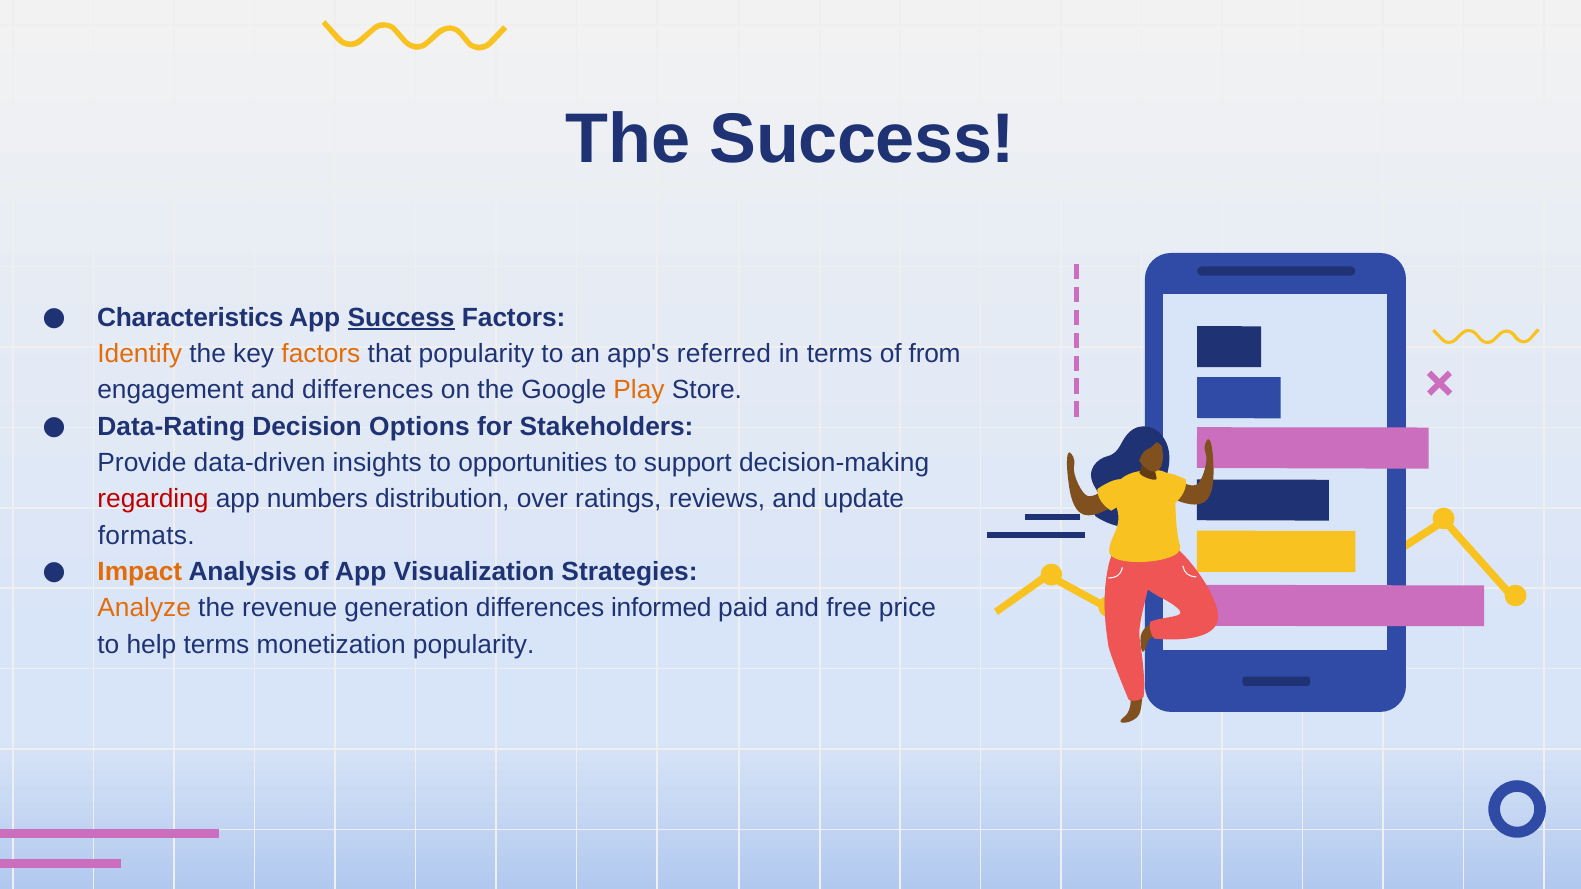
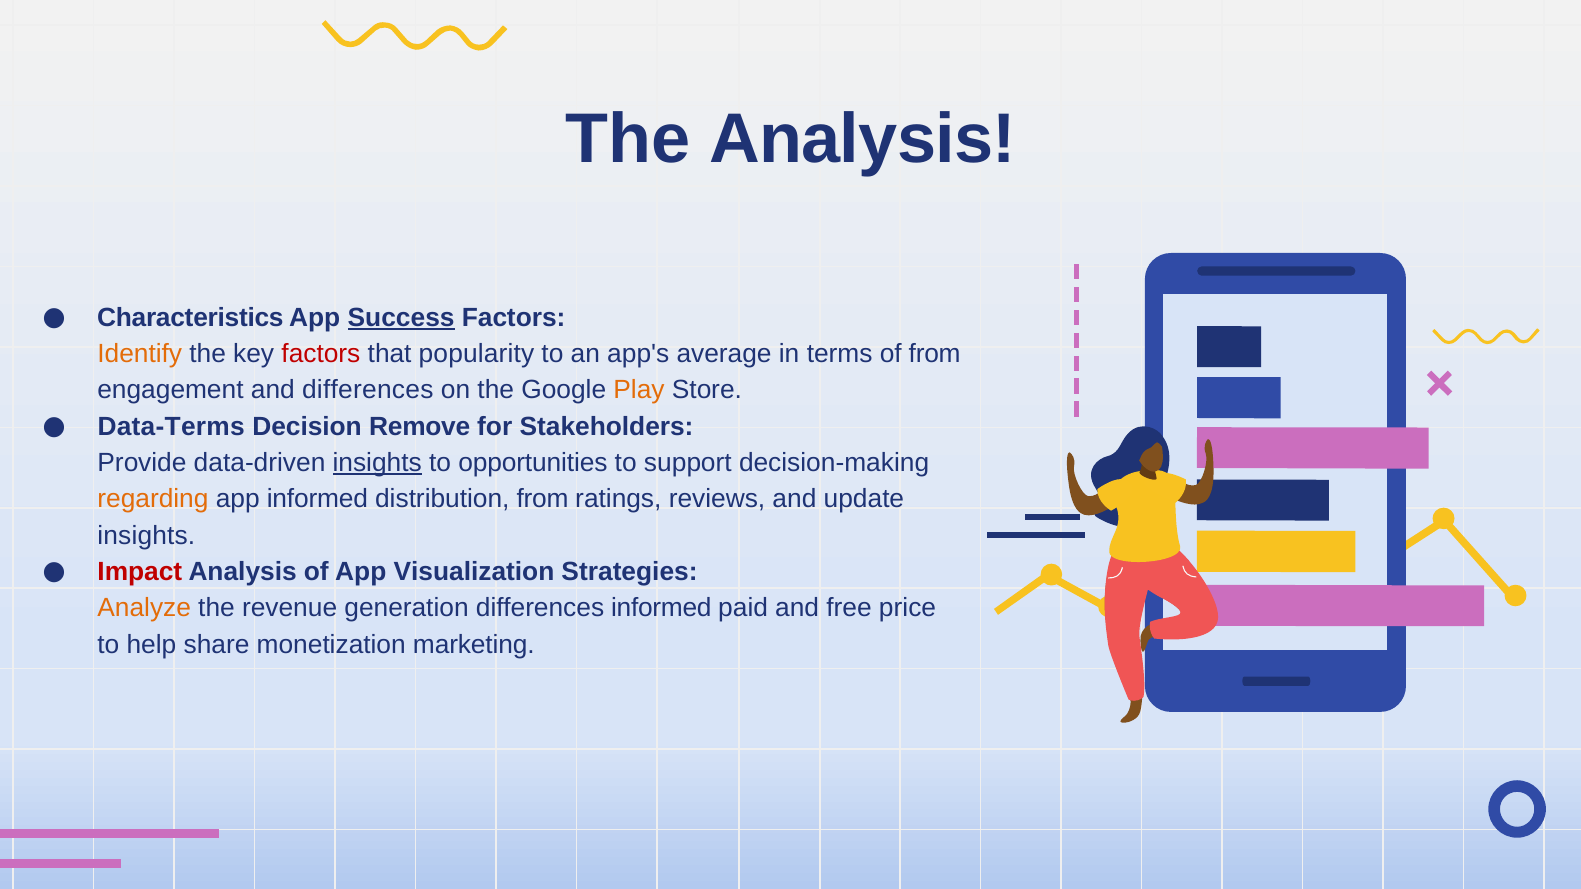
The Success: Success -> Analysis (863, 140)
factors colour: orange -> red (321, 354)
referred: referred -> average (724, 354)
Data-Rating: Data-Rating -> Data-Terms (171, 427)
Options: Options -> Remove (420, 427)
insights underline: none -> present (377, 463)
regarding colour: red -> orange (153, 499)
app numbers: numbers -> informed (317, 499)
distribution over: over -> from (543, 499)
formats: formats -> insights (146, 536)
Impact colour: orange -> red (140, 572)
help terms: terms -> share (217, 645)
monetization popularity: popularity -> marketing (474, 645)
